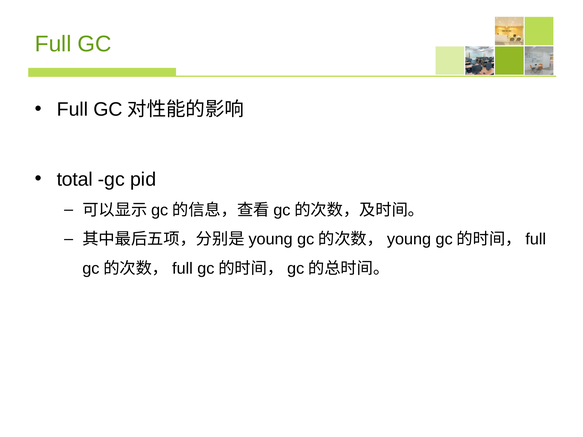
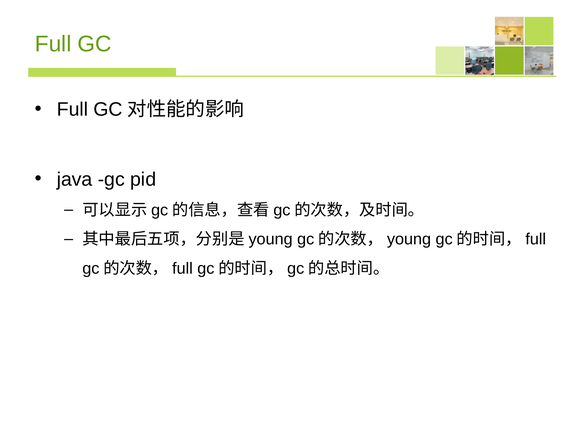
total: total -> java (75, 179)
